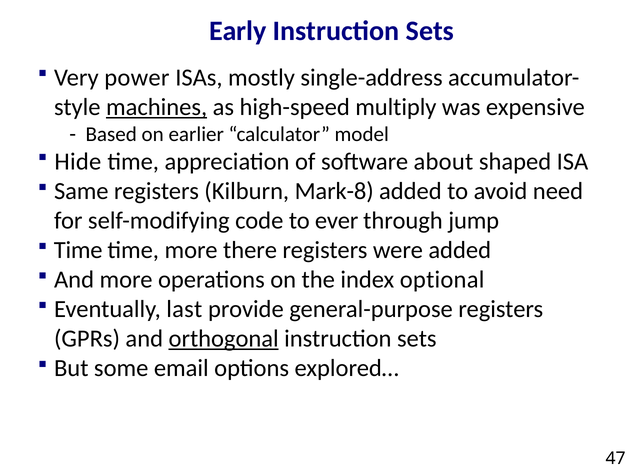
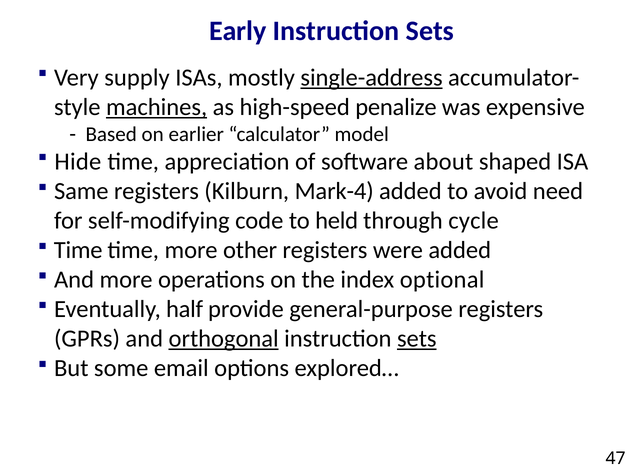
power: power -> supply (137, 77)
single-address underline: none -> present (372, 77)
multiply: multiply -> penalize (396, 107)
Mark-8: Mark-8 -> Mark-4 (334, 191)
ever: ever -> held (337, 221)
jump: jump -> cycle (474, 221)
there: there -> other (250, 250)
last: last -> half (185, 309)
sets underline: none -> present (417, 339)
